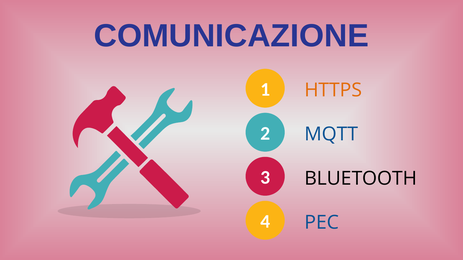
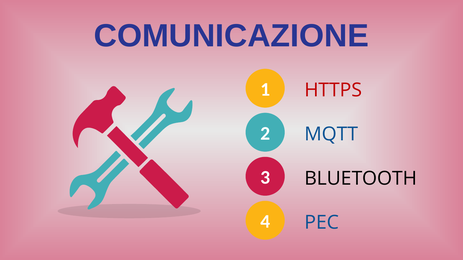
HTTPS colour: orange -> red (333, 90)
